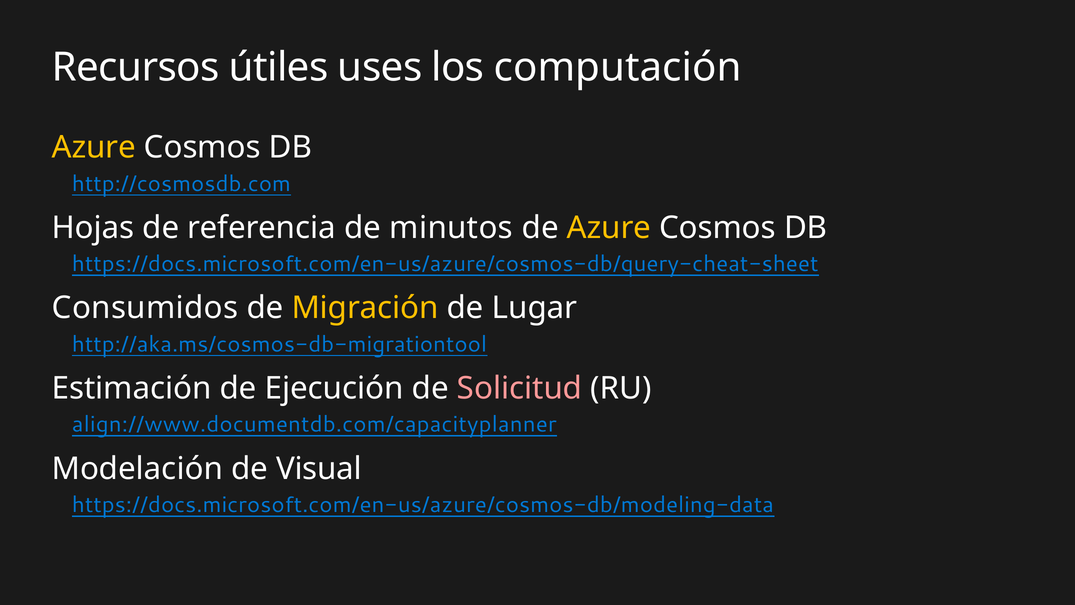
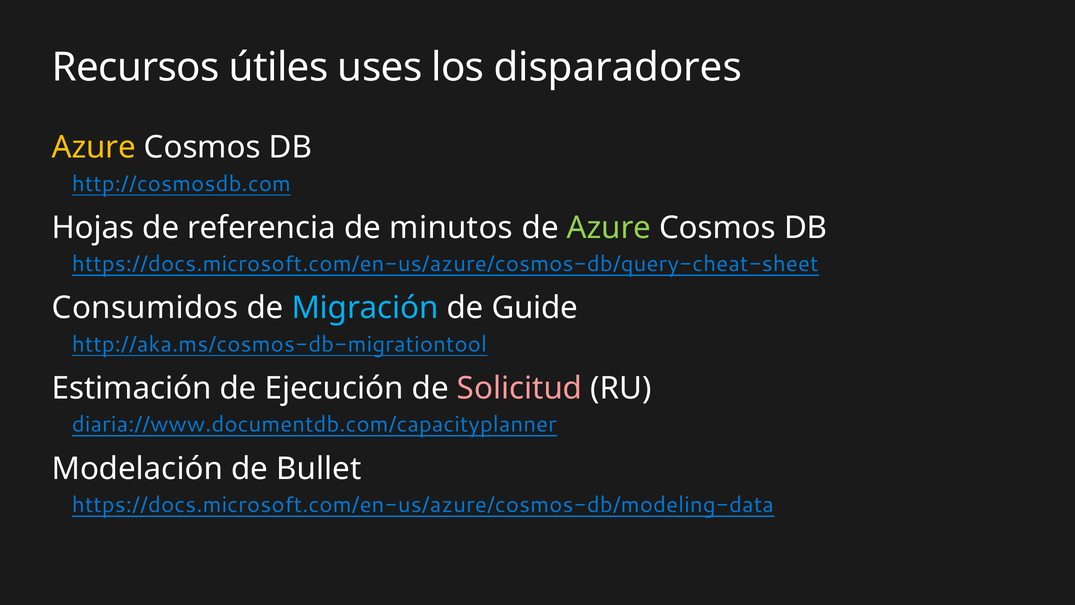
computación: computación -> disparadores (618, 67)
Azure colour: yellow -> light green (609, 228)
Migración colour: yellow -> light blue (365, 308)
Lugar: Lugar -> Guide (535, 308)
align://www.documentdb.com/capacityplanner: align://www.documentdb.com/capacityplanner -> diaria://www.documentdb.com/capacityplanner (314, 424)
Visual: Visual -> Bullet (319, 468)
